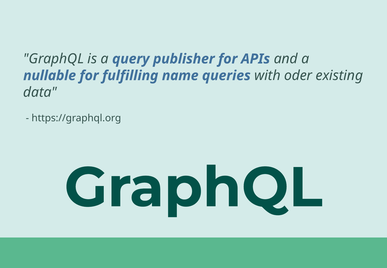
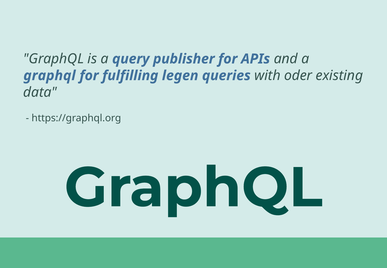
nullable: nullable -> graphql (50, 76)
name: name -> legen (180, 76)
